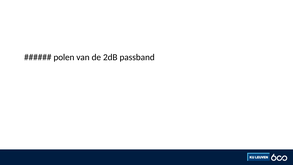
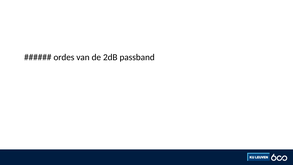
polen: polen -> ordes (64, 57)
